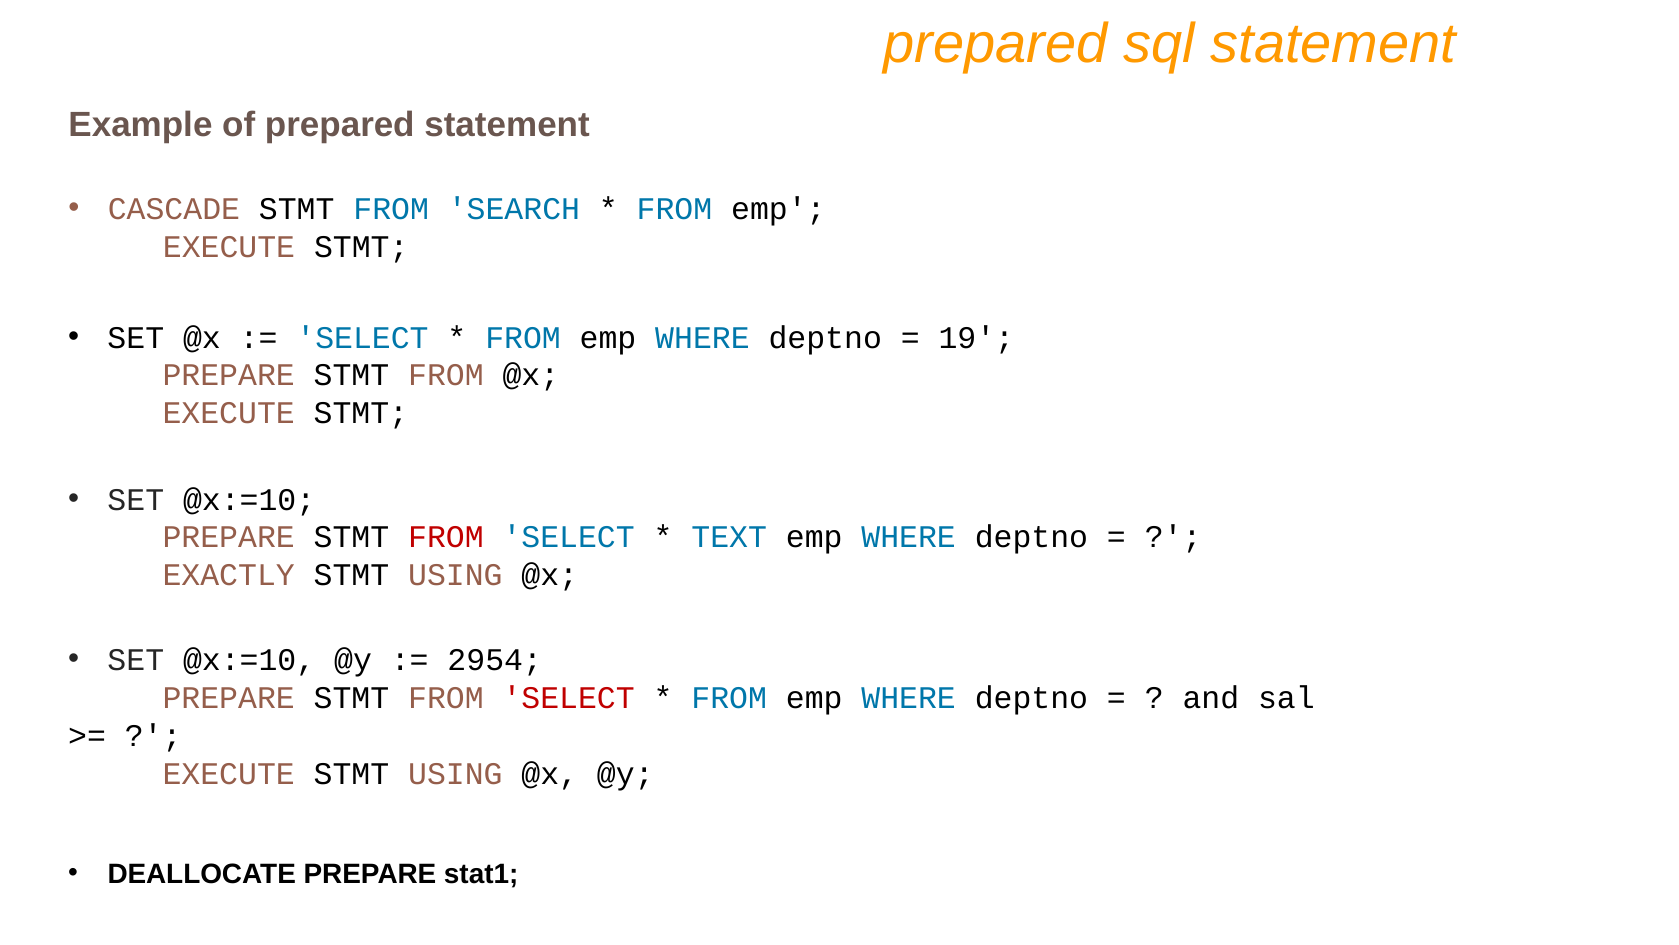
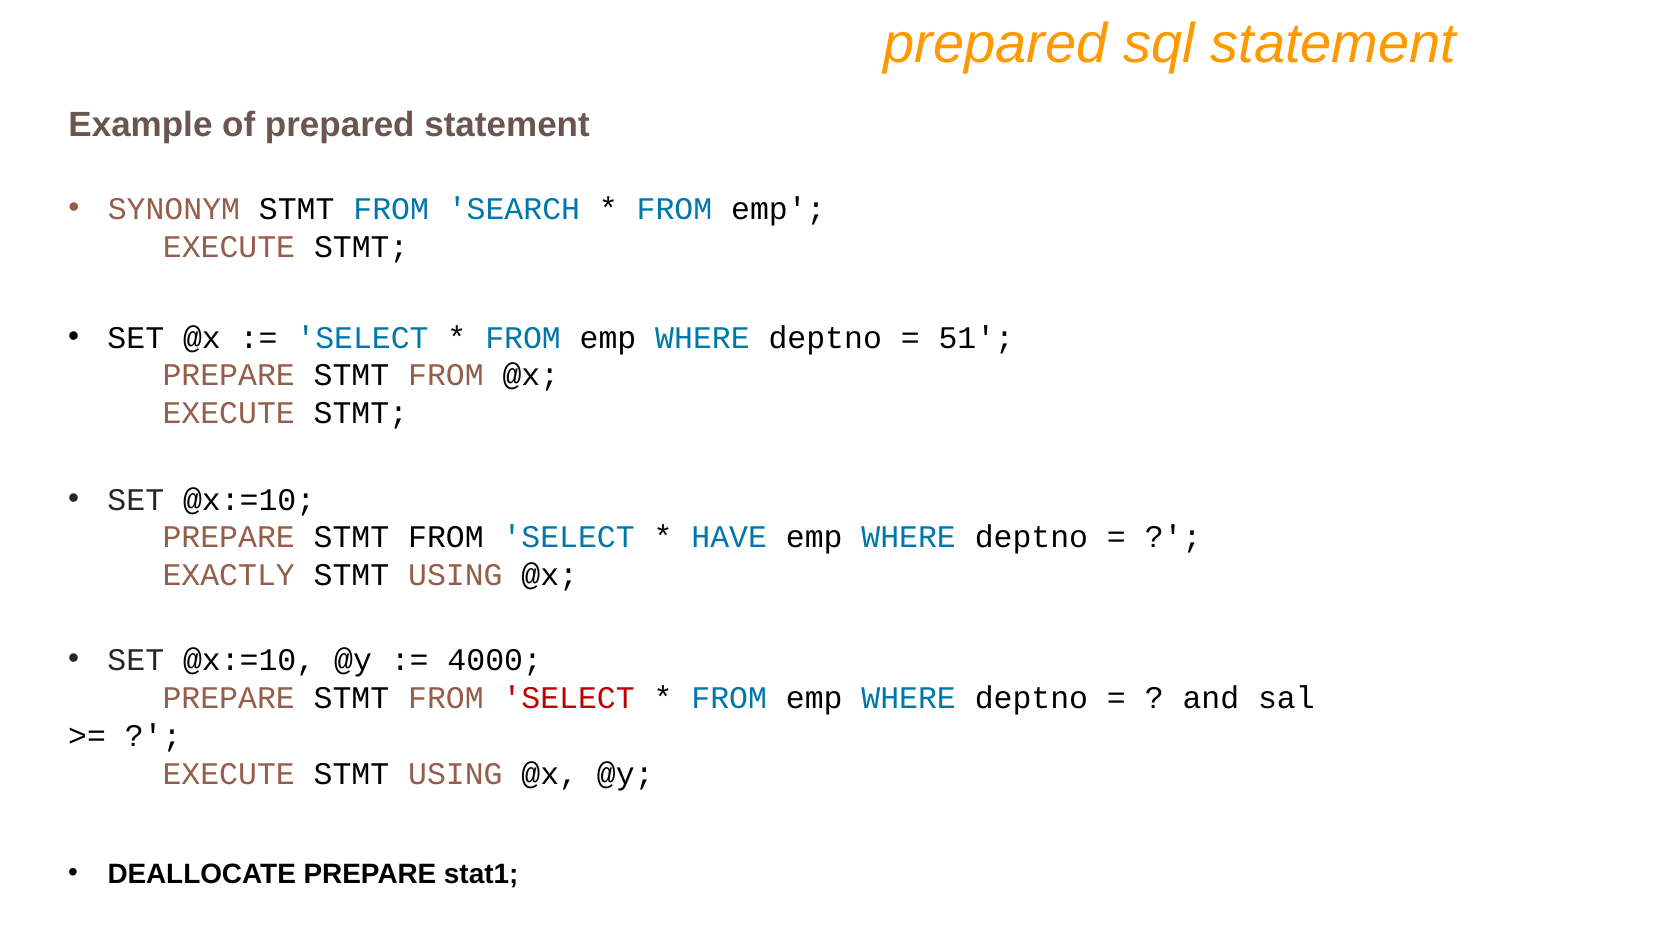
CASCADE: CASCADE -> SYNONYM (174, 209)
19: 19 -> 51 (976, 338)
FROM colour: red -> black (446, 537)
TEXT: TEXT -> HAVE (729, 537)
2954: 2954 -> 4000 (495, 660)
